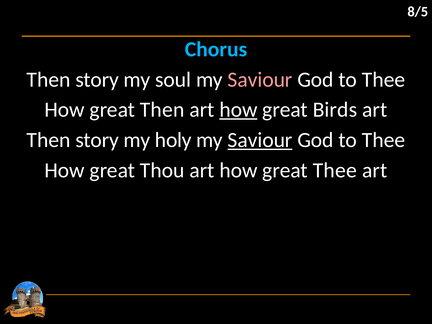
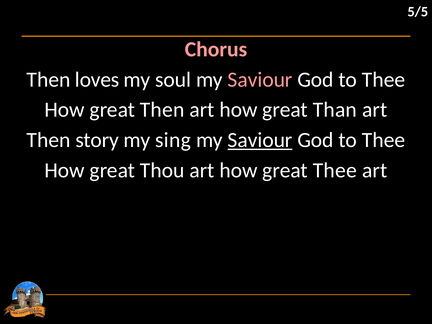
8/5: 8/5 -> 5/5 (418, 12)
Chorus colour: light blue -> pink (216, 49)
story: story -> loves (97, 80)
how underline: present -> none (238, 110)
Birds: Birds -> Than (335, 110)
holy: holy -> sing (173, 140)
